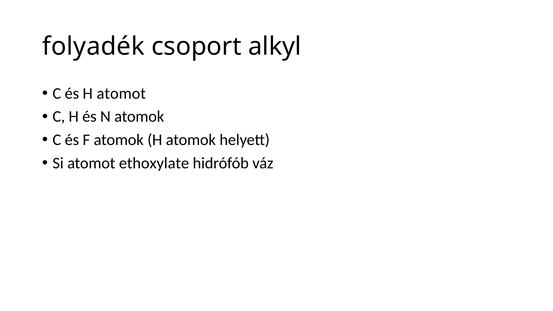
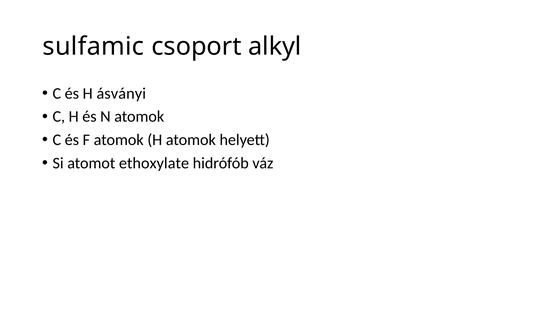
folyadék: folyadék -> sulfamic (93, 46)
H atomot: atomot -> ásványi (121, 93)
